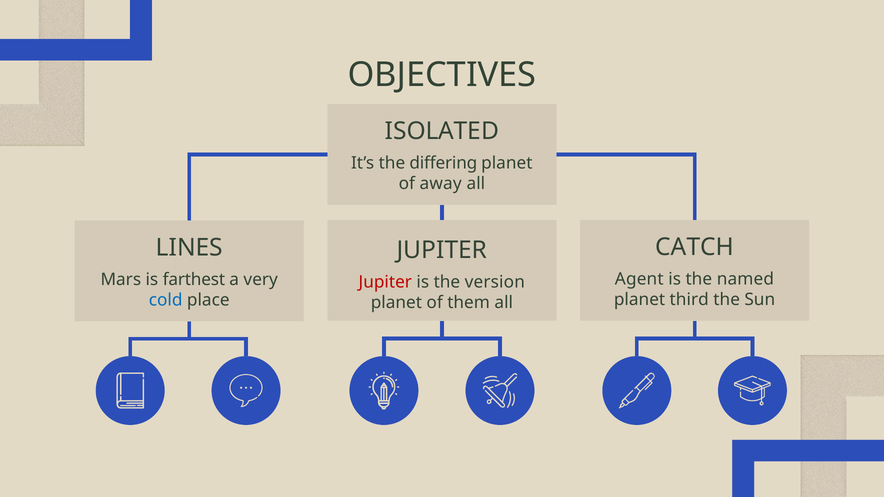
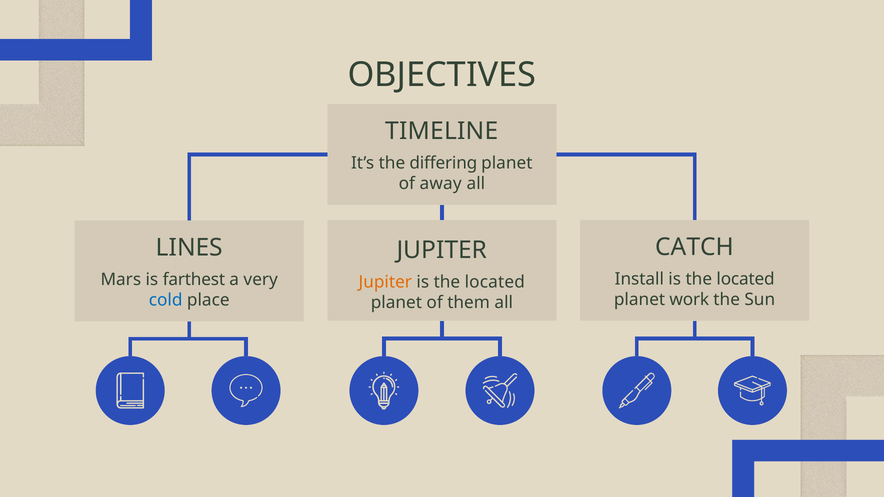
ISOLATED: ISOLATED -> TIMELINE (442, 131)
Agent: Agent -> Install (639, 279)
named: named -> located (746, 279)
Jupiter colour: red -> orange (385, 282)
version: version -> located (495, 282)
third: third -> work (689, 300)
